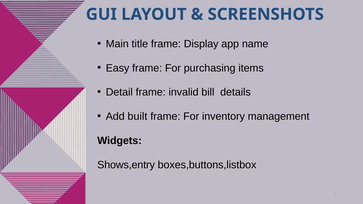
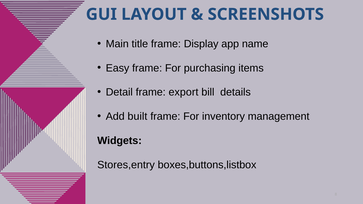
invalid: invalid -> export (184, 92)
Shows,entry: Shows,entry -> Stores,entry (126, 165)
